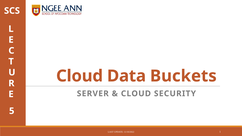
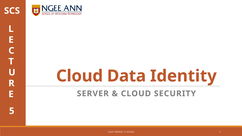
Buckets: Buckets -> Identity (183, 76)
